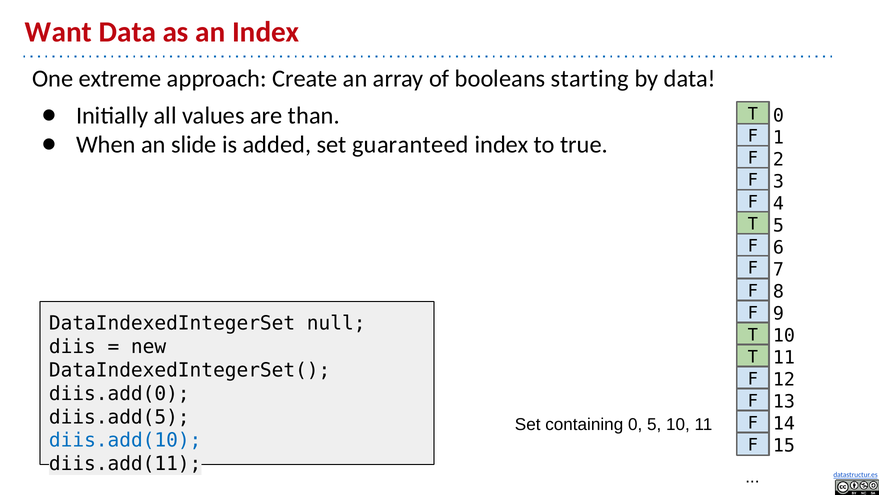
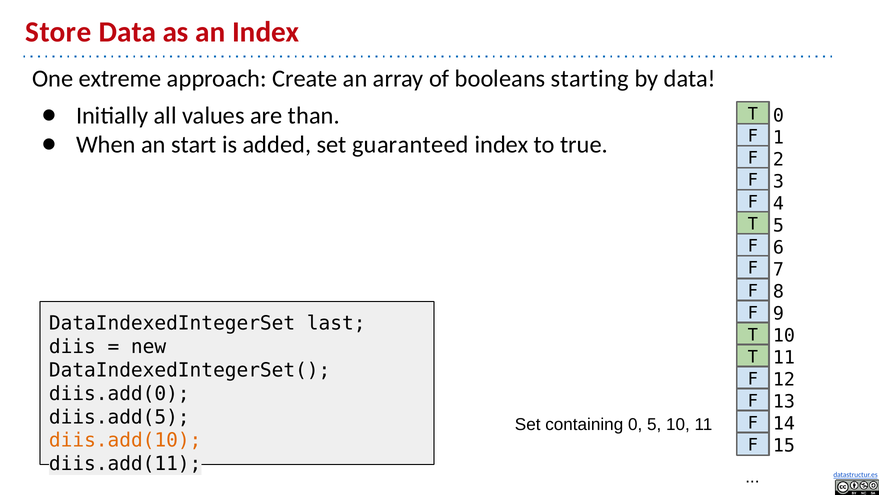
Want: Want -> Store (58, 32)
slide: slide -> start (194, 145)
null: null -> last (336, 323)
diis.add(10 colour: blue -> orange (125, 440)
